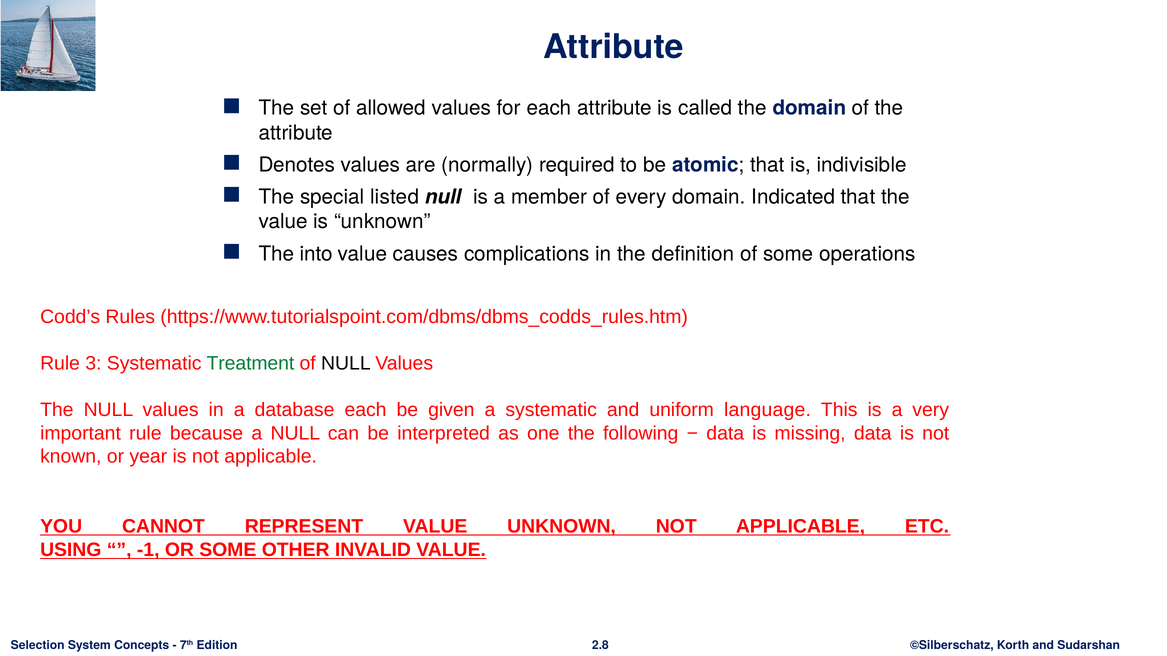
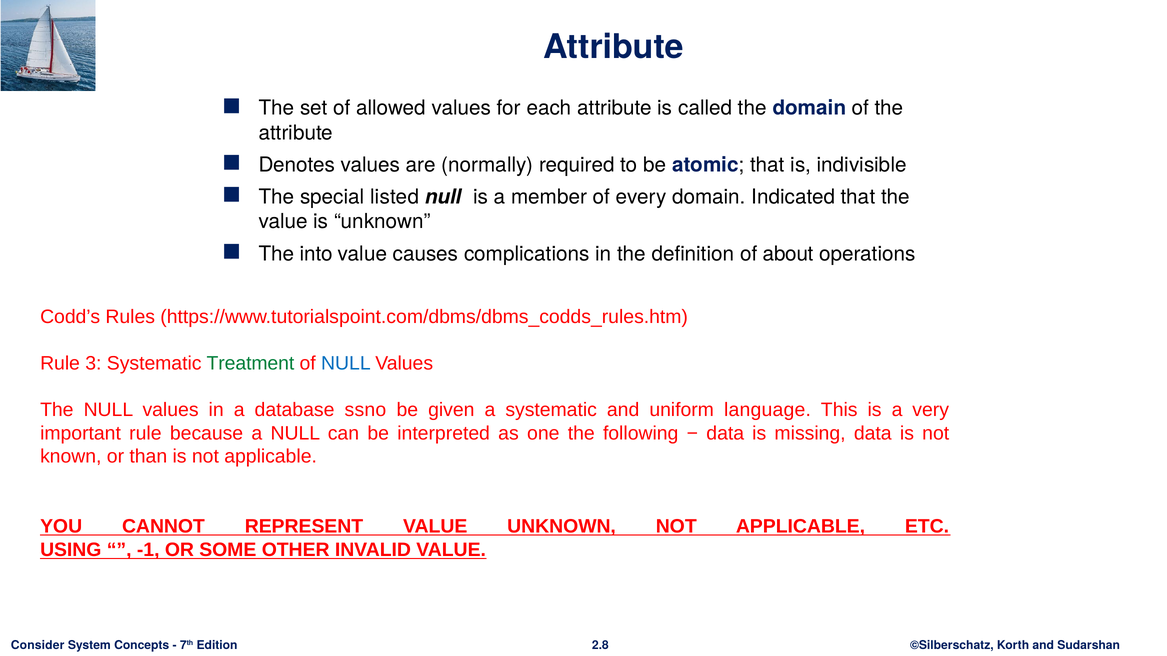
of some: some -> about (788, 254)
NULL colour: black -> blue (346, 363)
database each: each -> ssno (365, 410)
year: year -> than (148, 457)
Selection: Selection -> Consider (38, 645)
